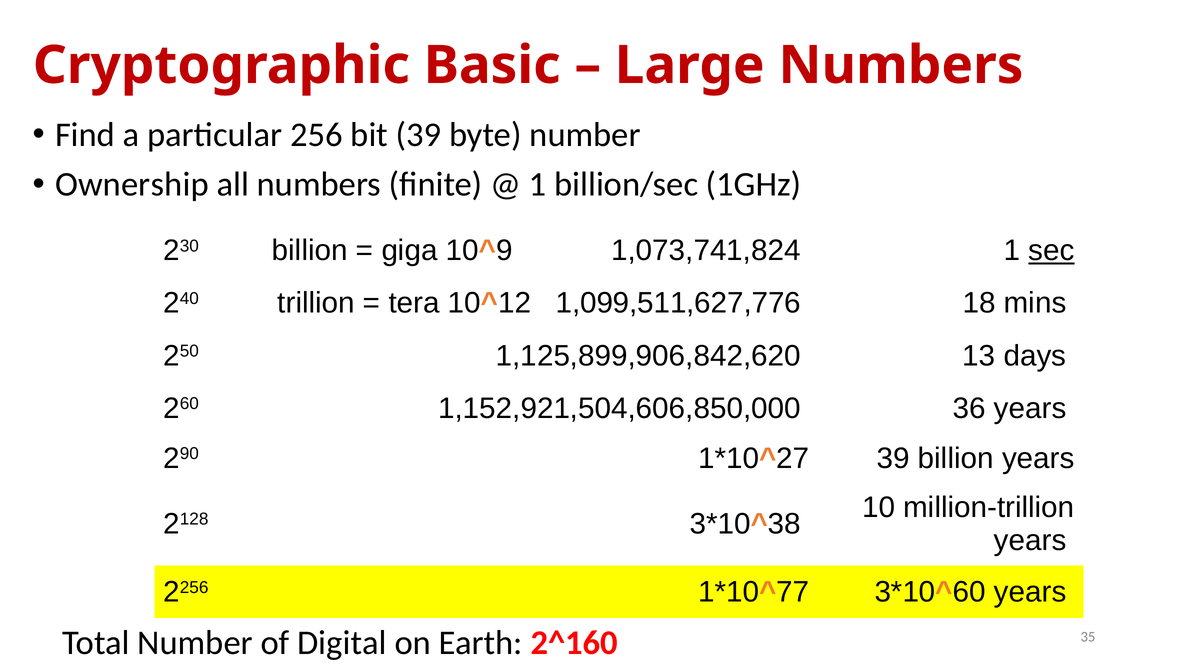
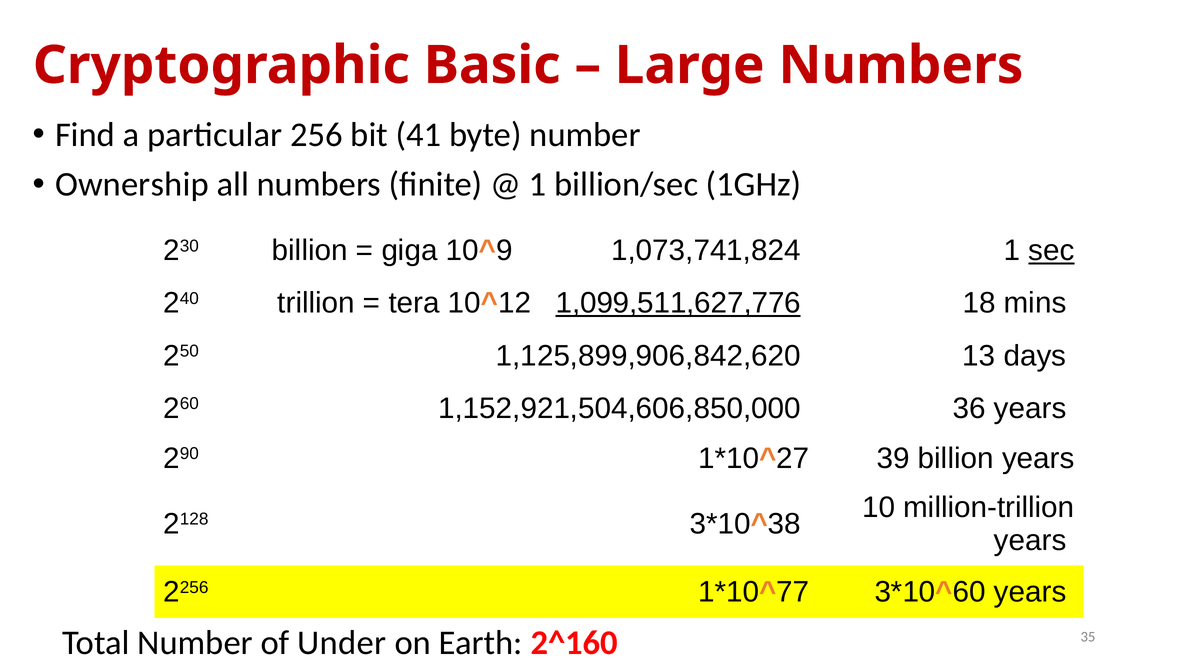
bit 39: 39 -> 41 (418, 135)
1,099,511,627,776 underline: none -> present (678, 303)
Digital: Digital -> Under (342, 643)
